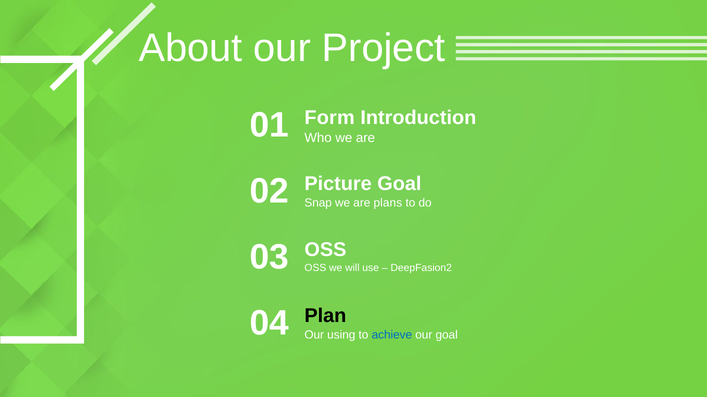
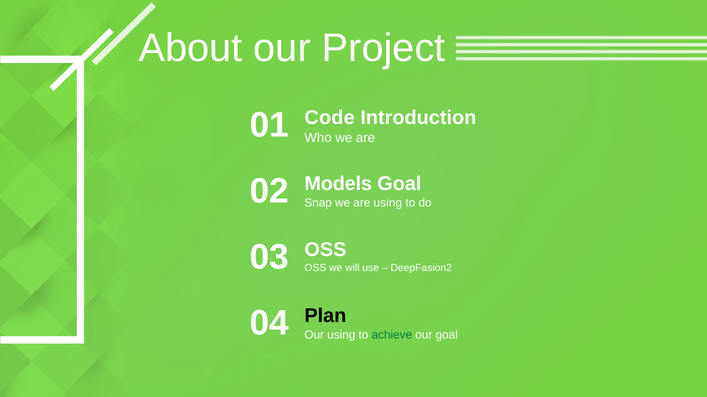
Form: Form -> Code (330, 118)
Picture: Picture -> Models (338, 184)
are plans: plans -> using (388, 203)
achieve colour: blue -> green (392, 336)
